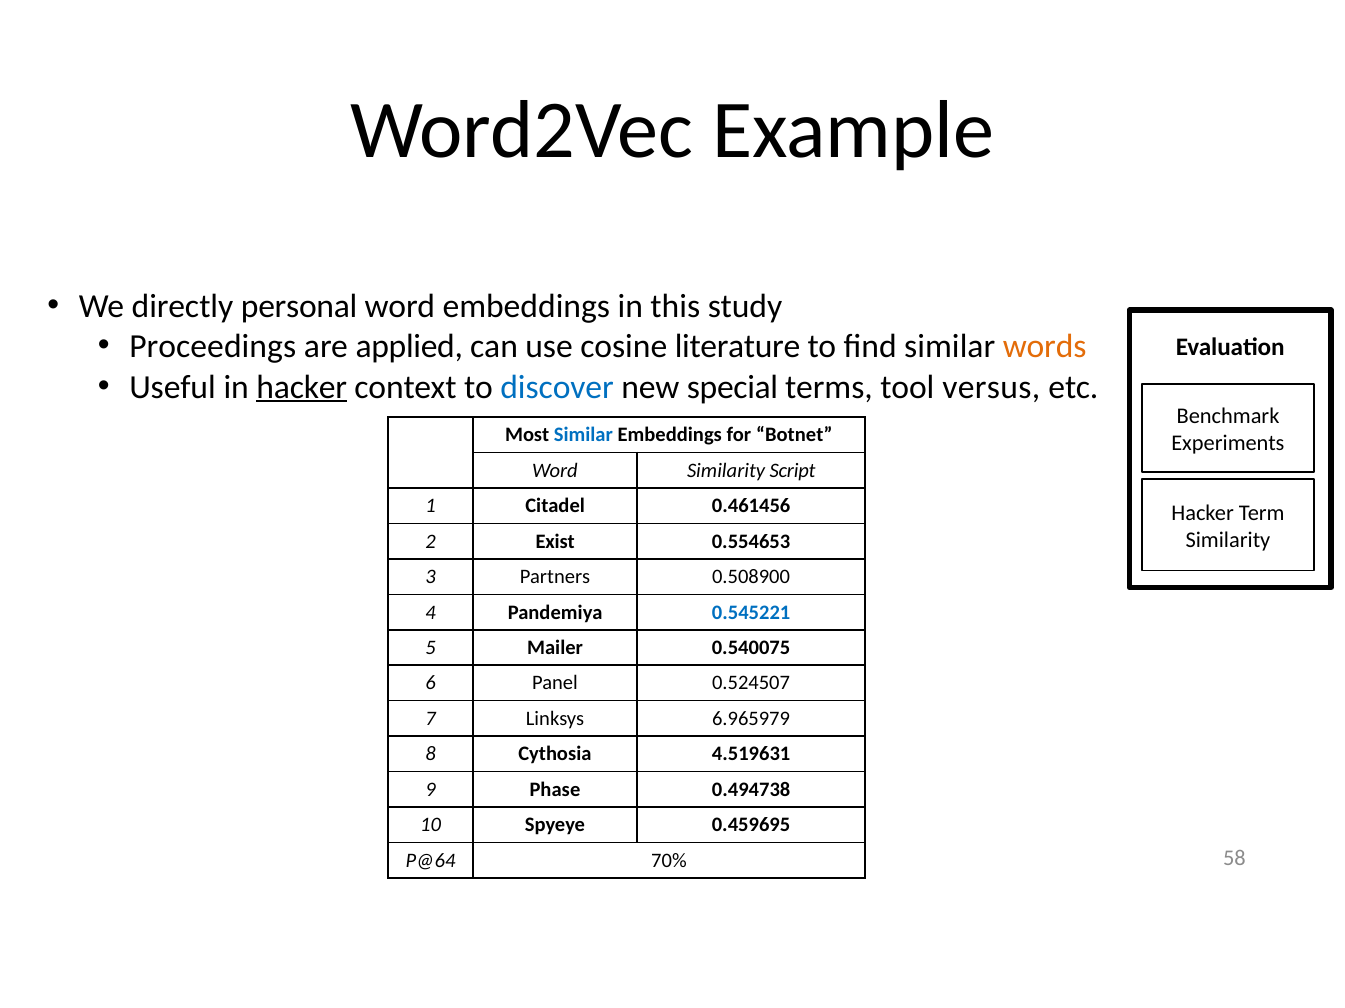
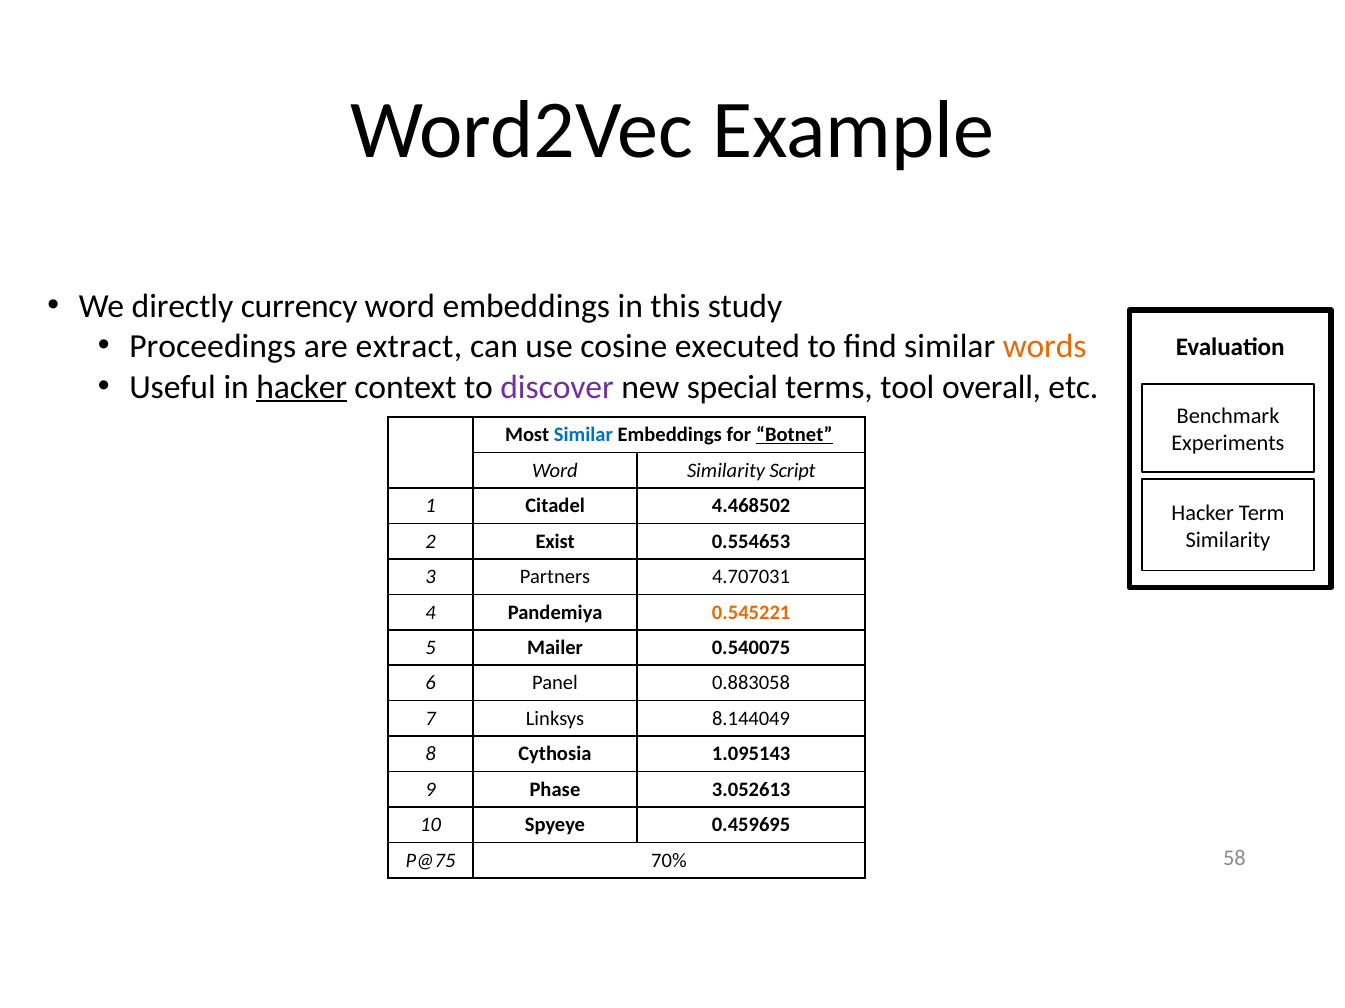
personal: personal -> currency (299, 307)
applied: applied -> extract (409, 347)
literature: literature -> executed (737, 347)
discover colour: blue -> purple (557, 387)
versus: versus -> overall (992, 387)
Botnet underline: none -> present (794, 435)
0.461456: 0.461456 -> 4.468502 (751, 506)
0.508900: 0.508900 -> 4.707031 (751, 577)
0.545221 colour: blue -> orange (751, 613)
0.524507: 0.524507 -> 0.883058 (751, 684)
6.965979: 6.965979 -> 8.144049 (751, 719)
4.519631: 4.519631 -> 1.095143 (751, 755)
0.494738: 0.494738 -> 3.052613 (751, 790)
P@64: P@64 -> P@75 (431, 861)
